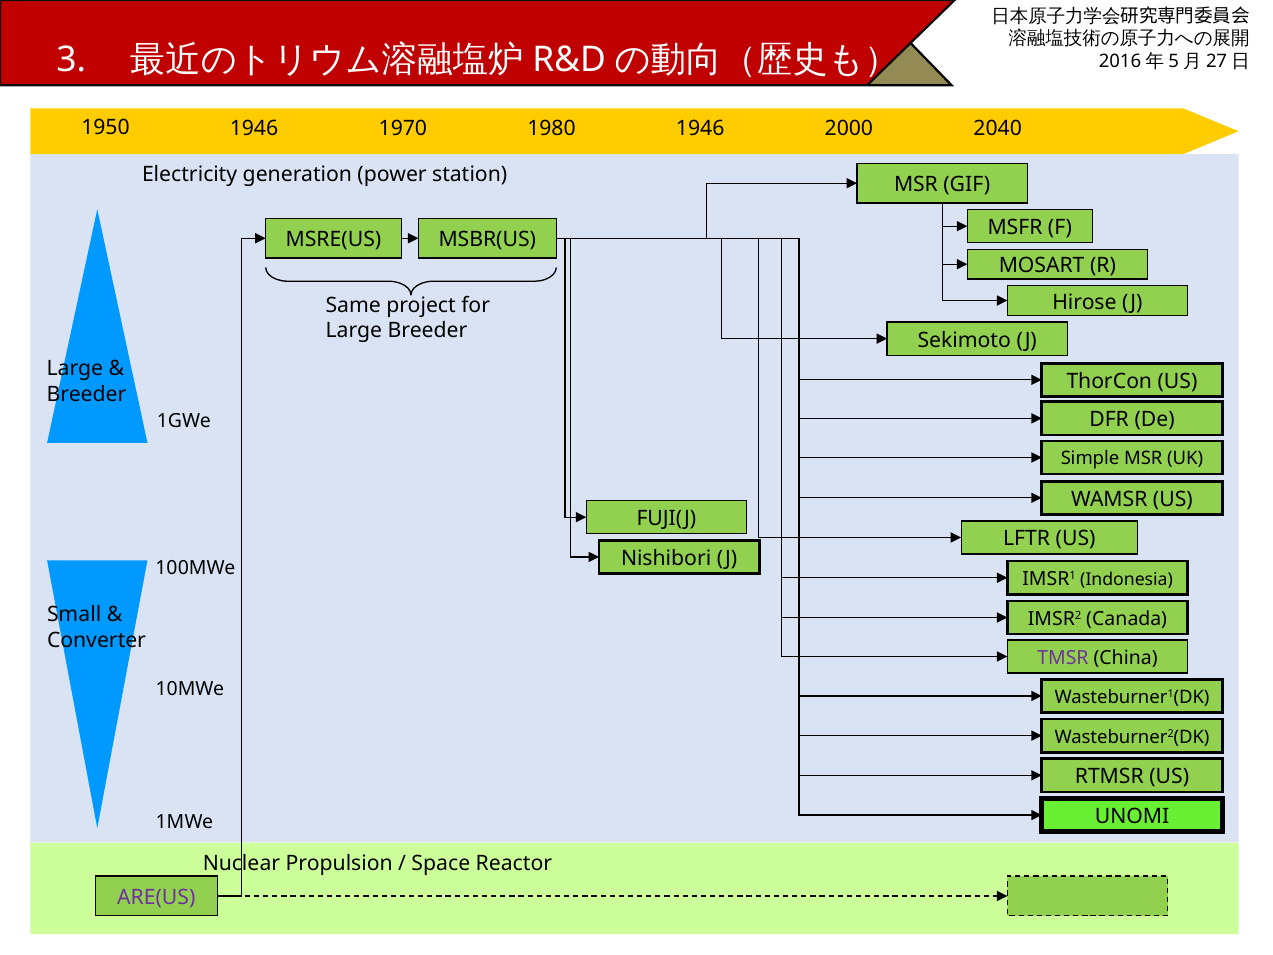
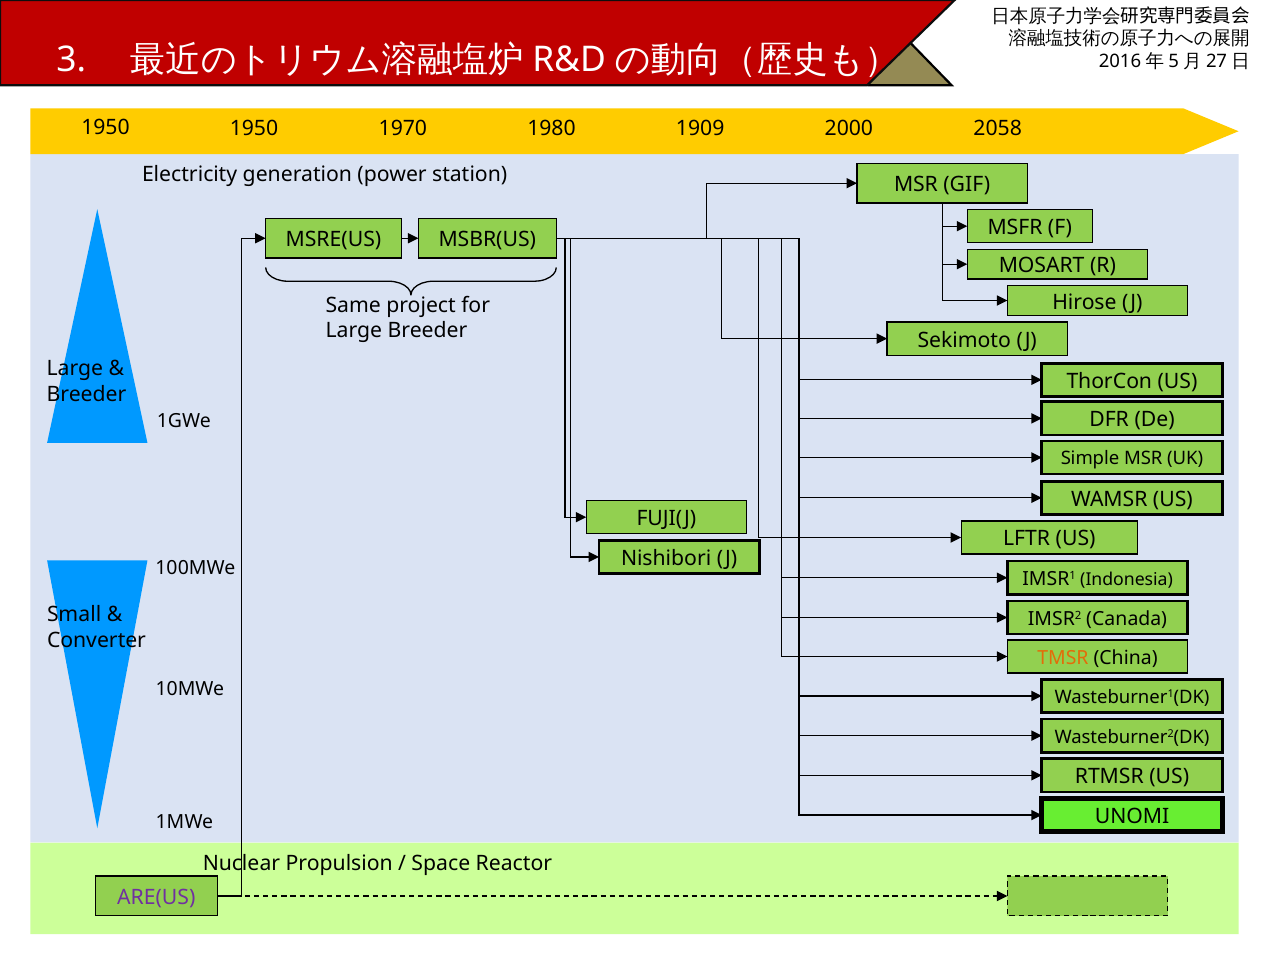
1950 1946: 1946 -> 1950 (254, 129)
1980 1946: 1946 -> 1909 (700, 129)
2040: 2040 -> 2058 (998, 129)
TMSR colour: purple -> orange (1063, 658)
